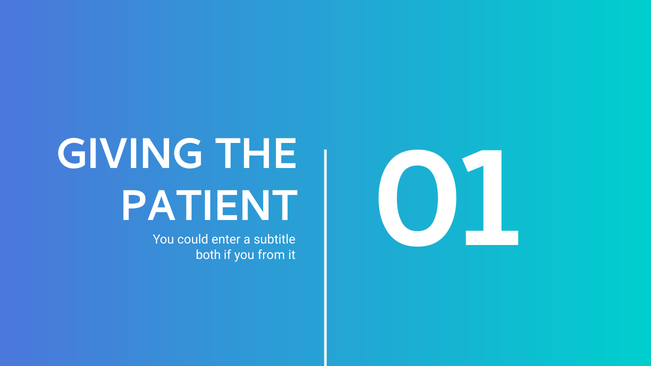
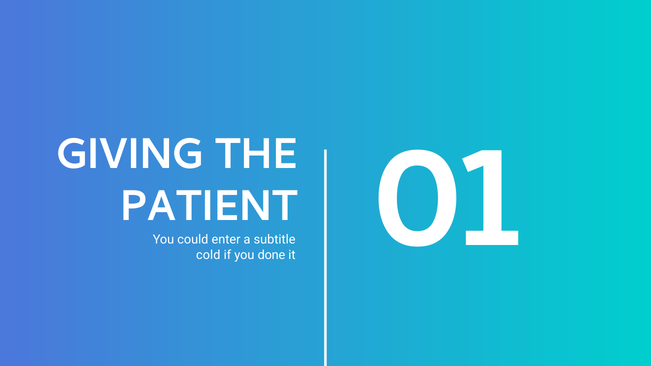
both: both -> cold (208, 255)
from: from -> done (271, 255)
